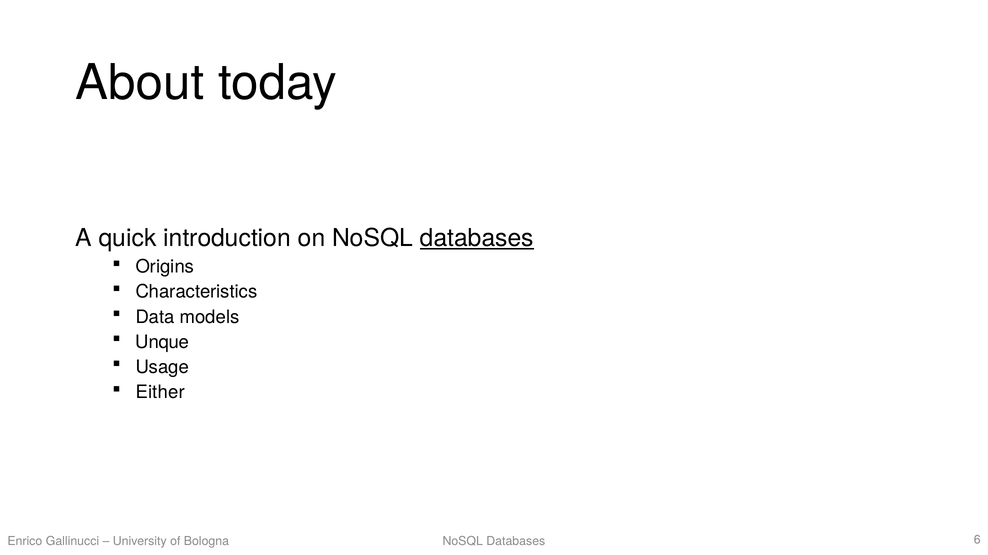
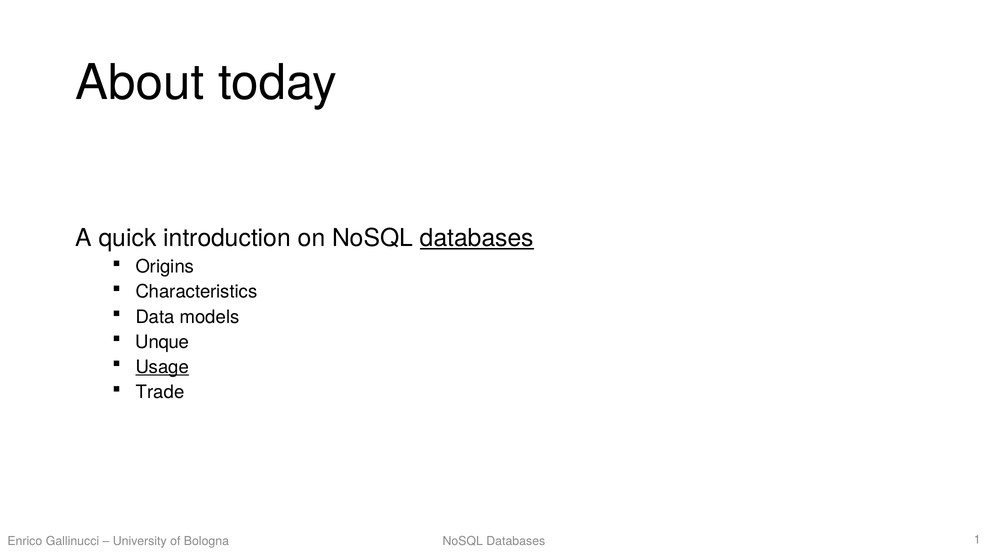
Usage underline: none -> present (162, 368)
Either: Either -> Trade (160, 393)
6: 6 -> 1 (977, 540)
